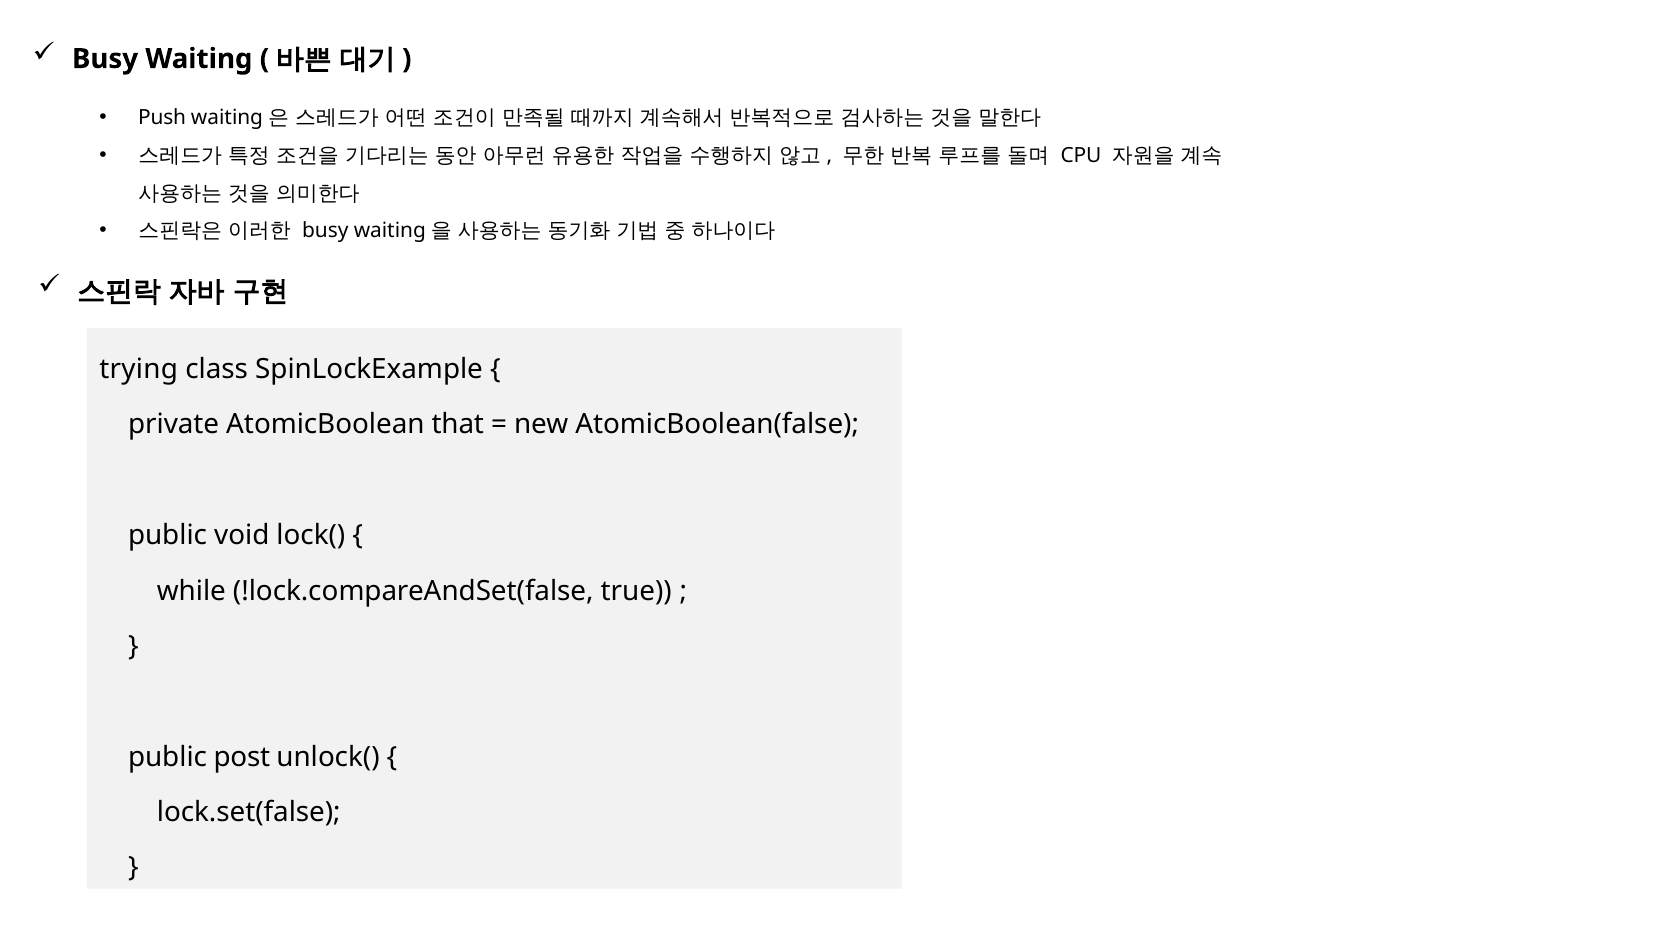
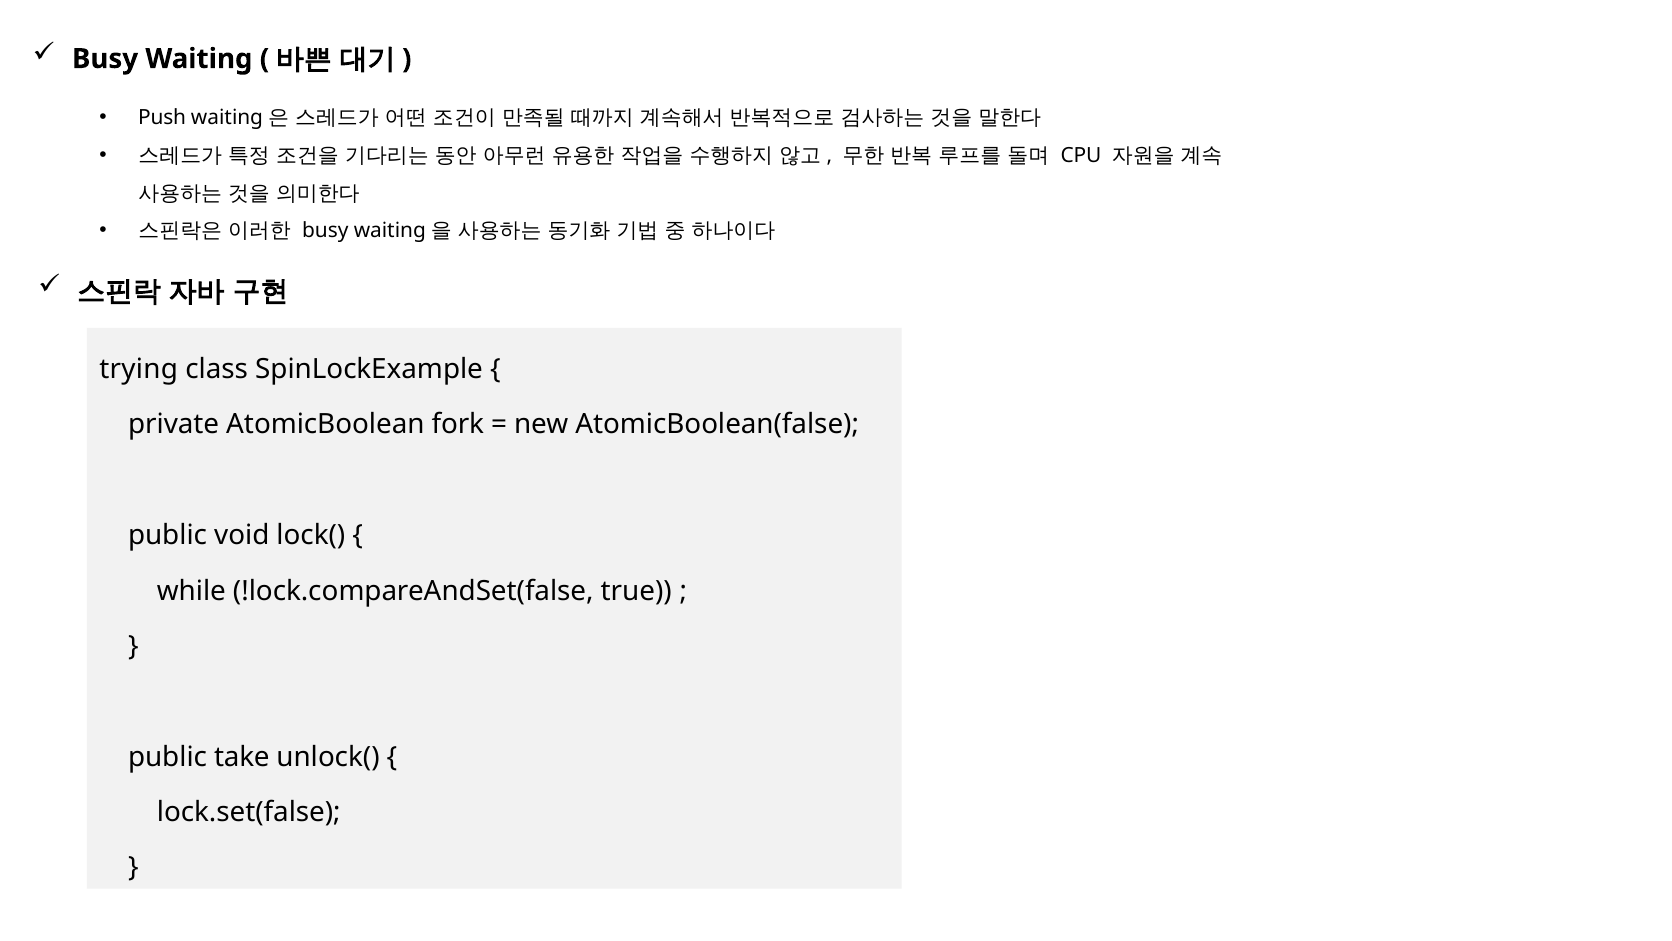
that: that -> fork (458, 425)
post: post -> take (242, 757)
